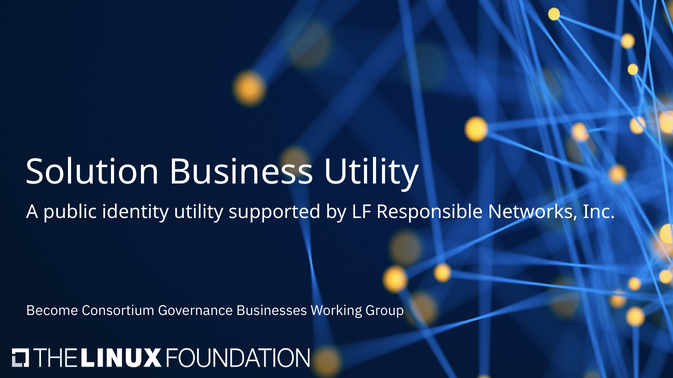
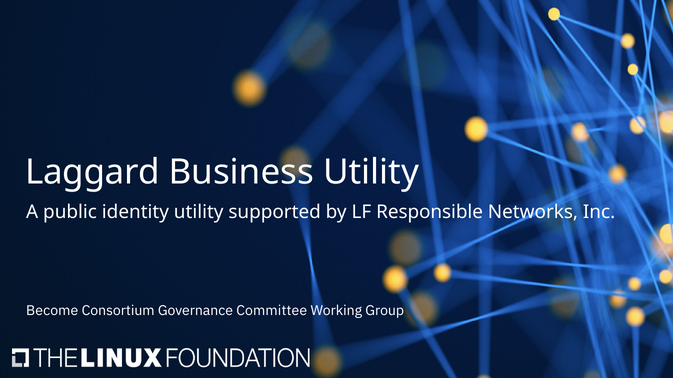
Solution: Solution -> Laggard (93, 173)
Businesses: Businesses -> Committee (272, 311)
